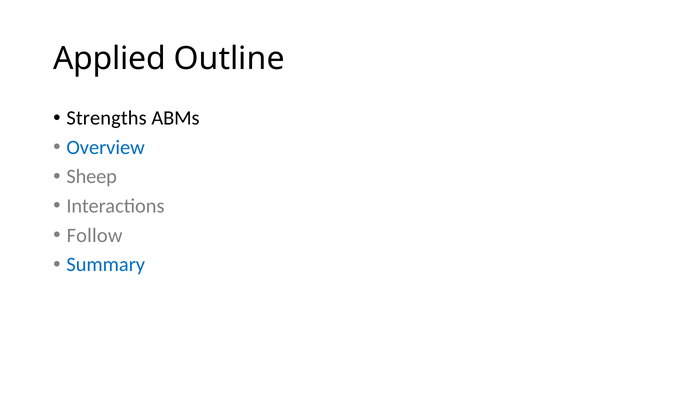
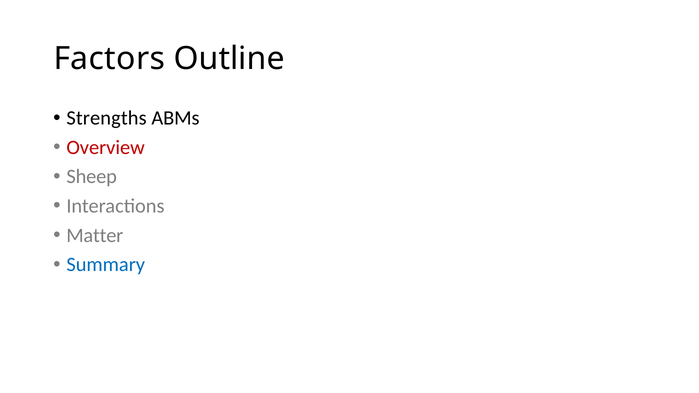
Applied: Applied -> Factors (109, 59)
Overview colour: blue -> red (106, 147)
Follow: Follow -> Matter (95, 235)
